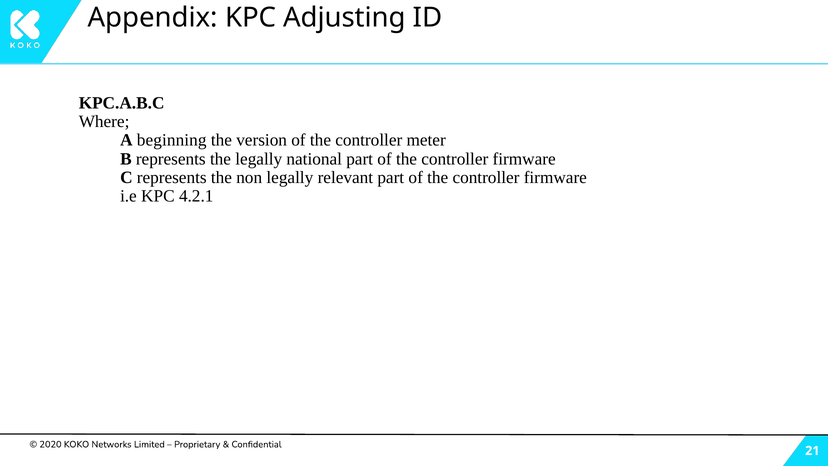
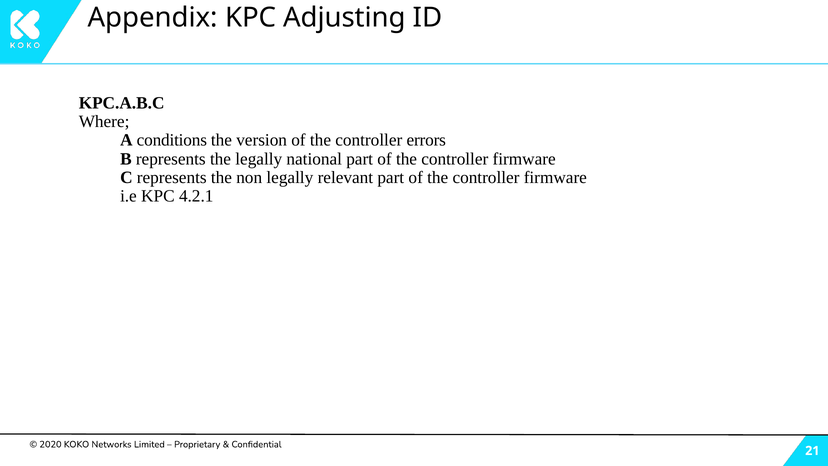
beginning: beginning -> conditions (172, 140)
meter: meter -> errors (426, 140)
